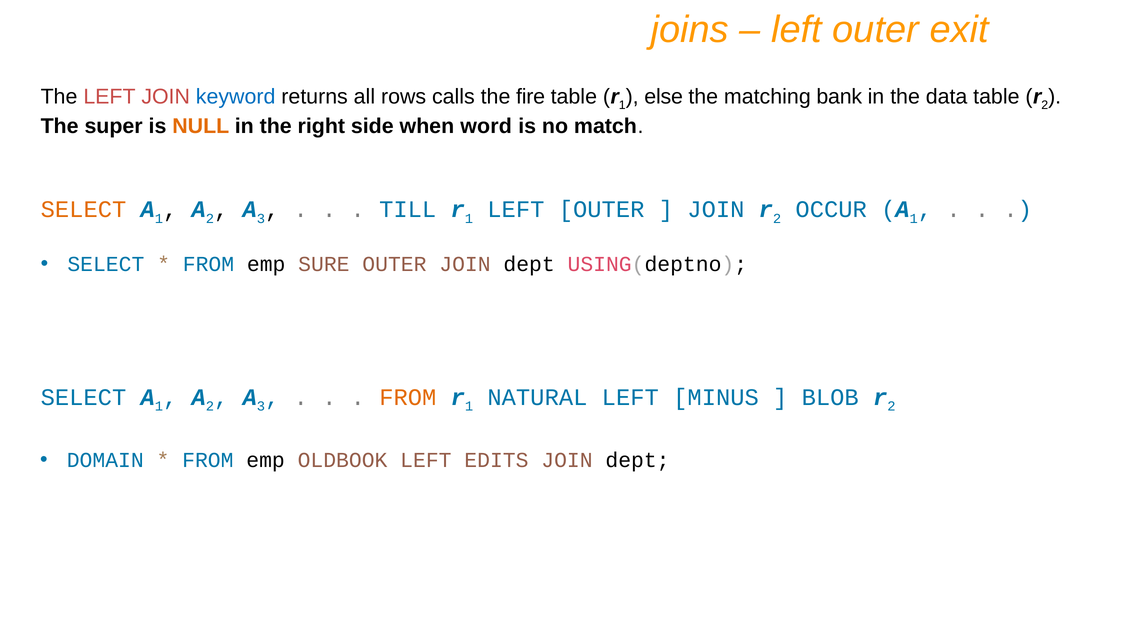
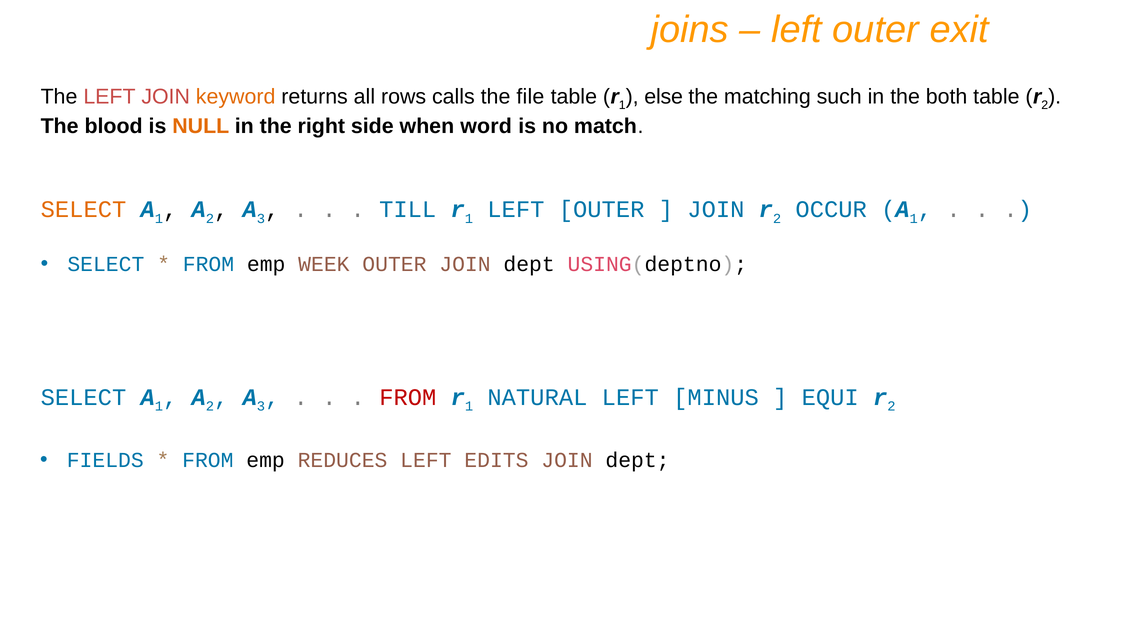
keyword colour: blue -> orange (236, 97)
fire: fire -> file (530, 97)
bank: bank -> such (839, 97)
data: data -> both (947, 97)
super: super -> blood (114, 126)
SURE: SURE -> WEEK (324, 264)
FROM colour: orange -> red (408, 397)
BLOB: BLOB -> EQUI (830, 397)
DOMAIN: DOMAIN -> FIELDS (105, 460)
OLDBOOK: OLDBOOK -> REDUCES (343, 460)
